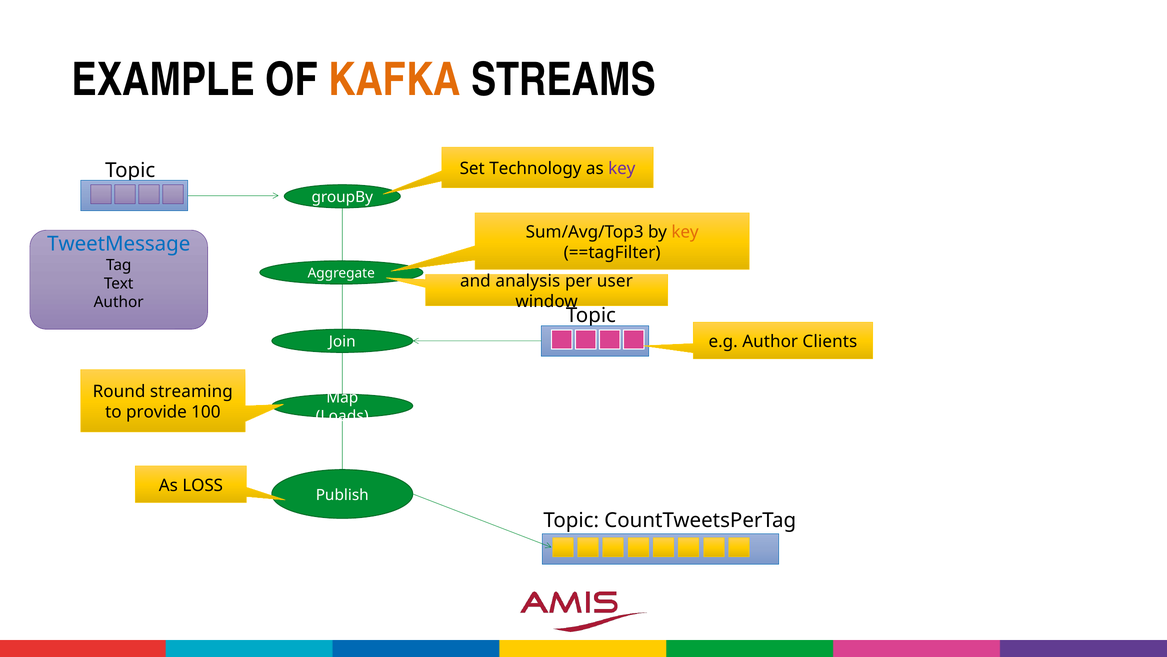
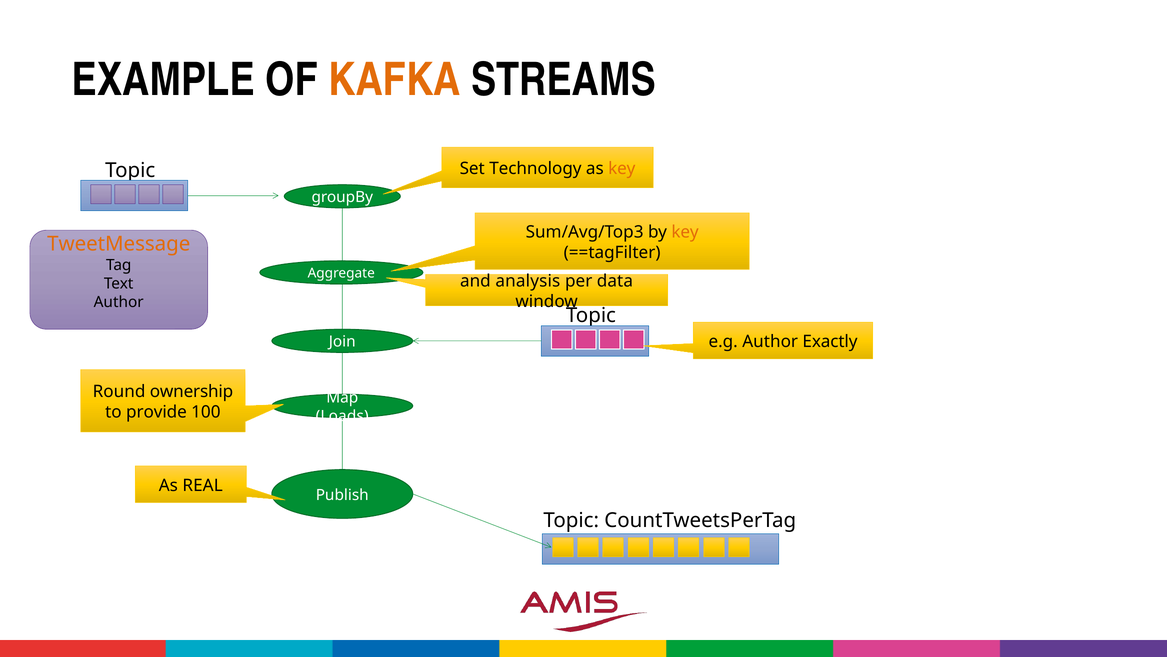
key colour: purple -> orange (622, 168)
TweetMessage colour: blue -> orange (119, 244)
user: user -> data (615, 281)
Clients: Clients -> Exactly (830, 341)
streaming: streaming -> ownership (191, 391)
LOSS: LOSS -> REAL (203, 485)
